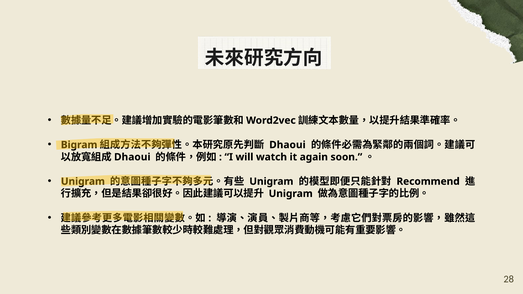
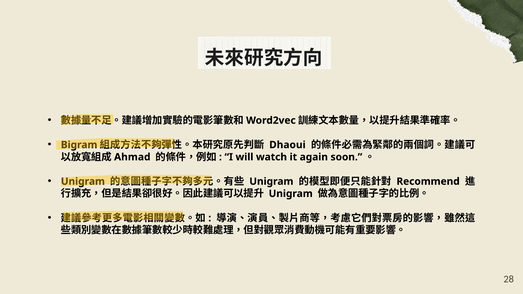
Dhaoui: Dhaoui -> Ahmad (132, 157)
